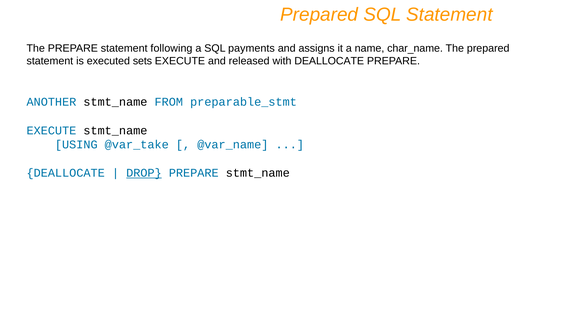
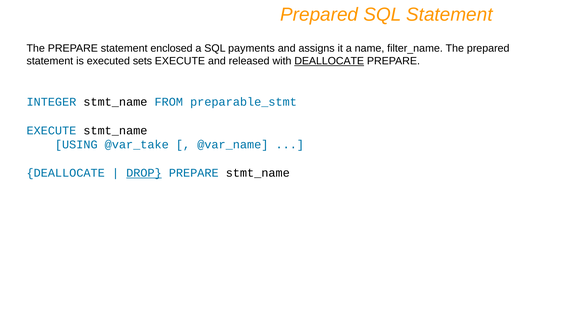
following: following -> enclosed (172, 48)
char_name: char_name -> filter_name (415, 48)
DEALLOCATE underline: none -> present (329, 61)
ANOTHER: ANOTHER -> INTEGER (51, 102)
